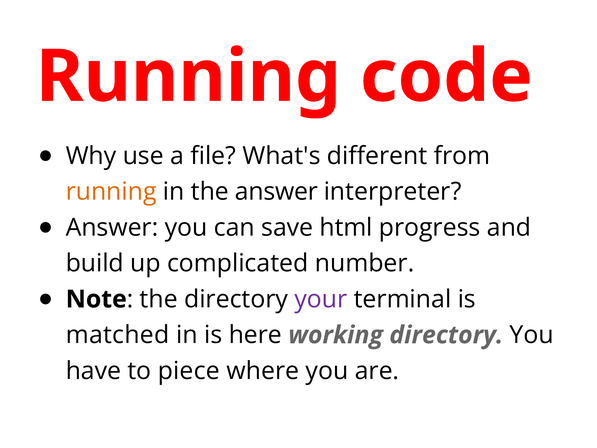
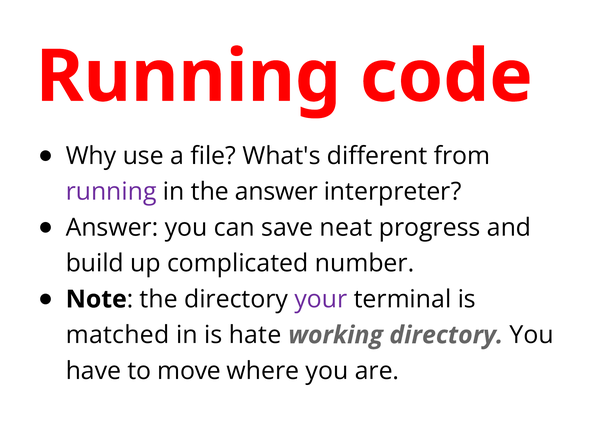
running colour: orange -> purple (111, 192)
html: html -> neat (346, 227)
here: here -> hate (255, 335)
piece: piece -> move (189, 371)
